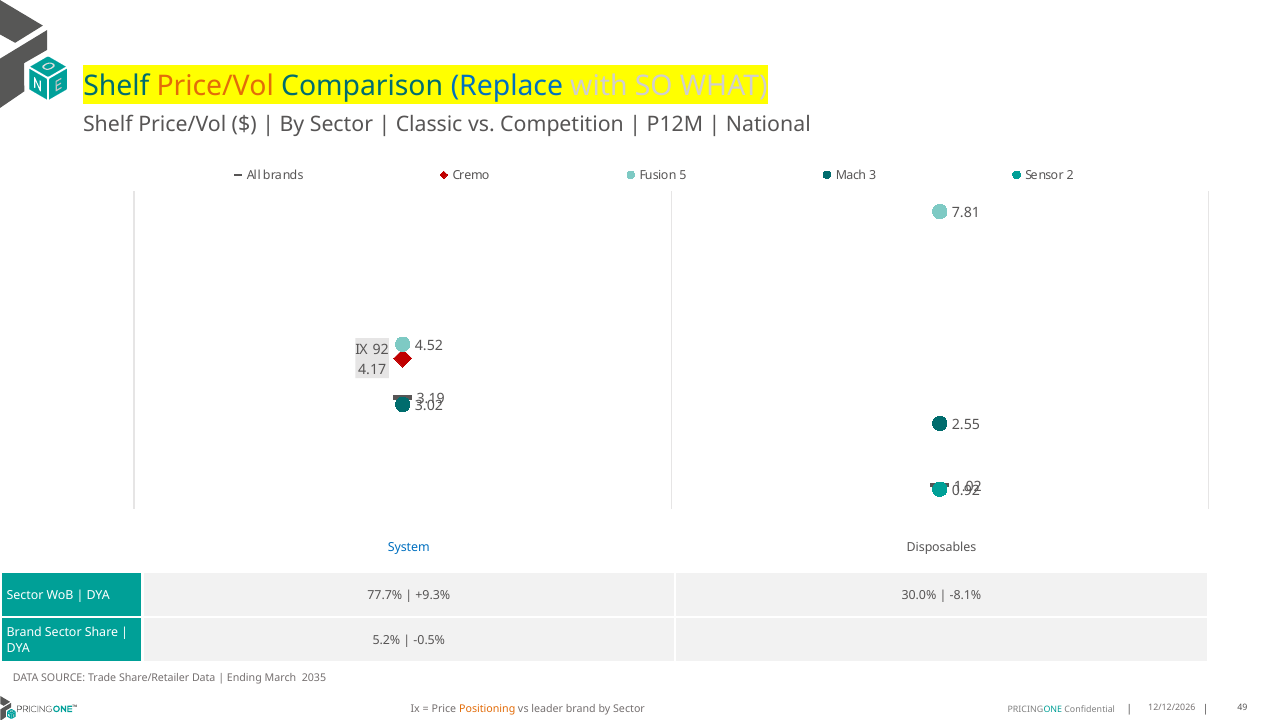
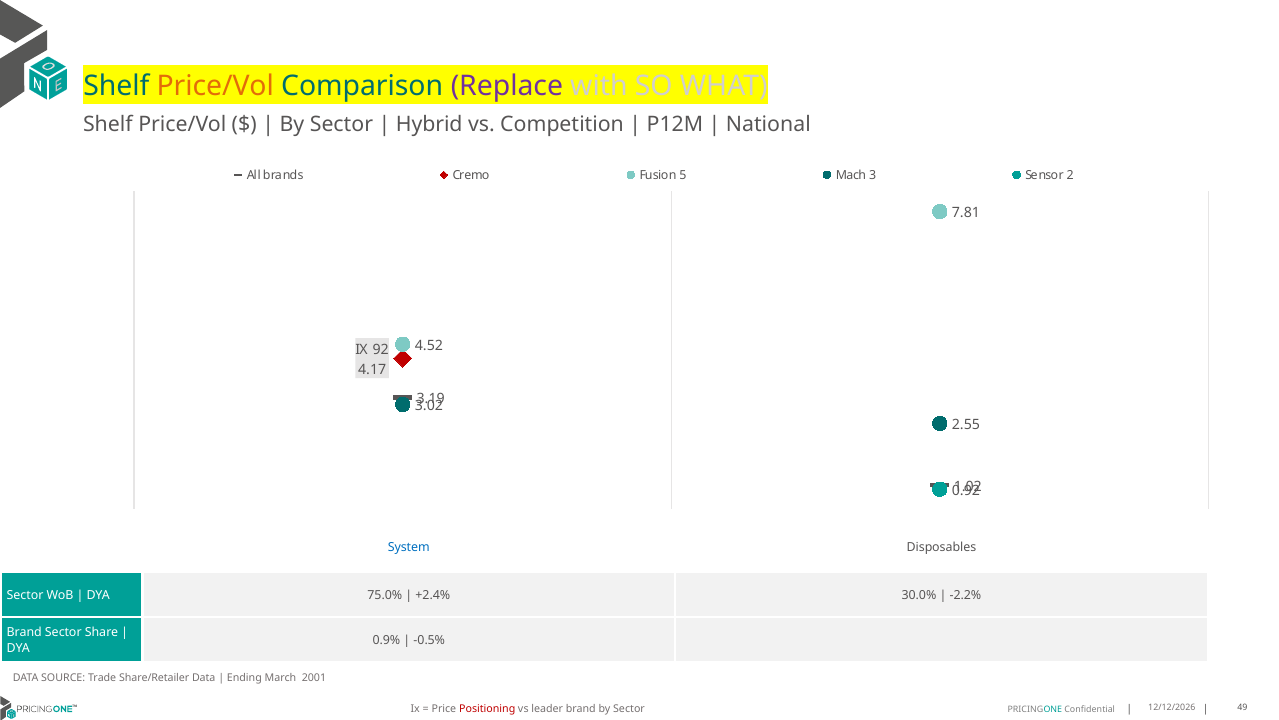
Replace colour: blue -> purple (507, 86)
Classic: Classic -> Hybrid (429, 125)
77.7%: 77.7% -> 75.0% (385, 595)
+9.3%: +9.3% -> +2.4% (433, 595)
-8.1%: -8.1% -> -2.2% (965, 595)
5.2%: 5.2% -> 0.9% (386, 640)
2035: 2035 -> 2001 (314, 678)
Positioning colour: orange -> red (487, 708)
